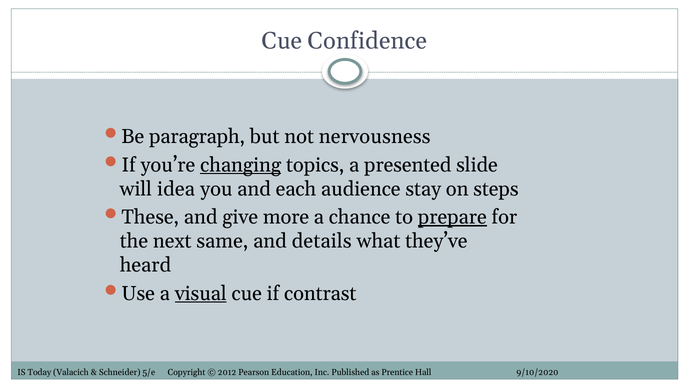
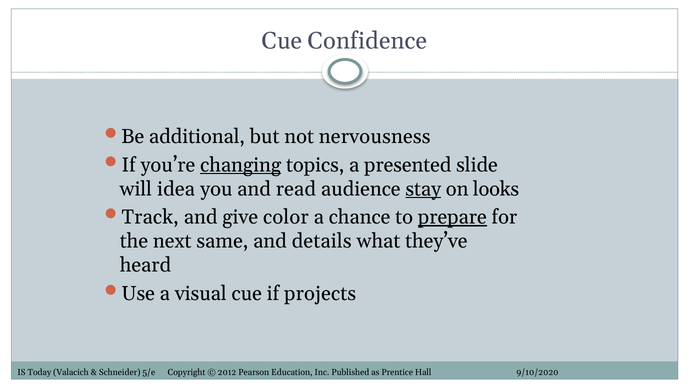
paragraph: paragraph -> additional (197, 137)
each: each -> read (296, 189)
stay underline: none -> present (423, 189)
steps: steps -> looks (496, 189)
These: These -> Track (150, 217)
more: more -> color (286, 217)
visual underline: present -> none (201, 294)
contrast: contrast -> projects (320, 294)
